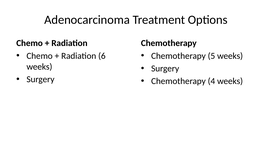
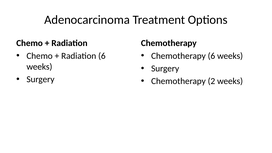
Chemotherapy 5: 5 -> 6 (211, 56)
4: 4 -> 2 (211, 81)
